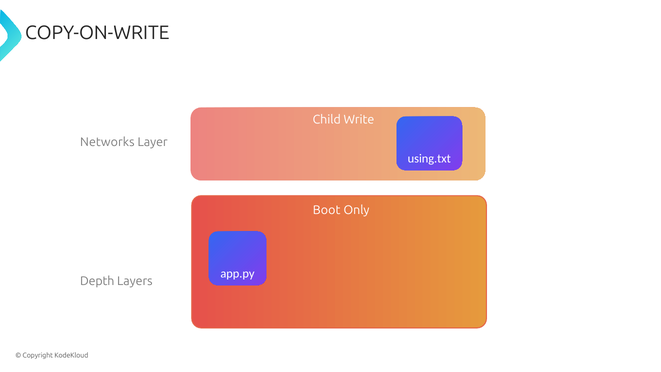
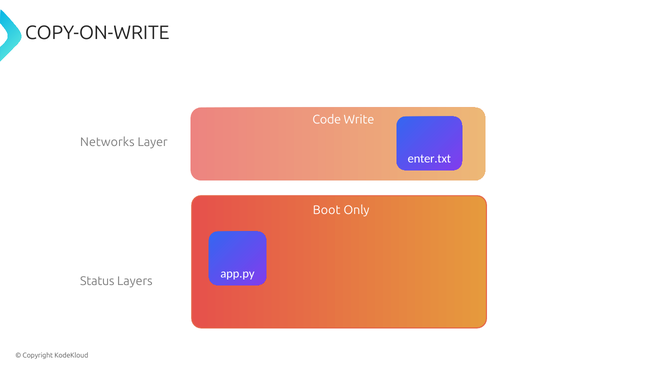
Child: Child -> Code (327, 120)
using.txt: using.txt -> enter.txt (429, 158)
Depth: Depth -> Status (97, 281)
